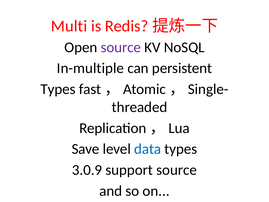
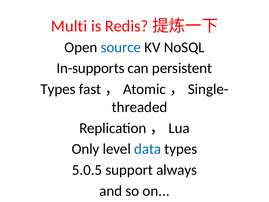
source colour: purple -> blue (121, 47)
In-multiple: In-multiple -> In-supports (91, 68)
Save: Save -> Only (86, 149)
3.0.9: 3.0.9 -> 5.0.5 (87, 170)
support source: source -> always (177, 170)
